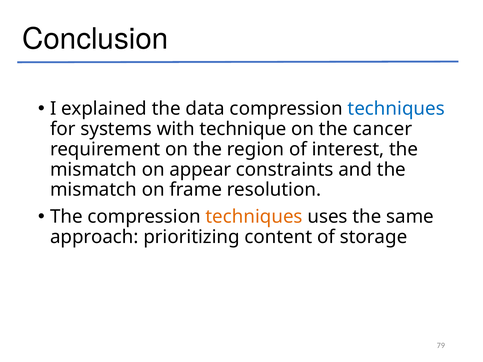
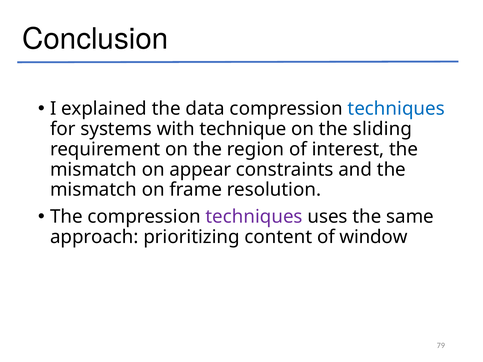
cancer: cancer -> sliding (383, 129)
techniques colour: orange -> purple (254, 217)
storage: storage -> window (374, 237)
